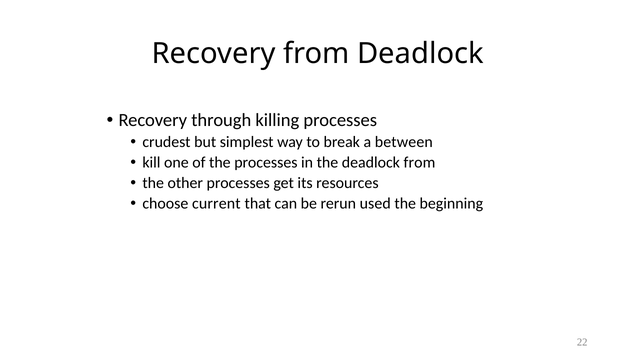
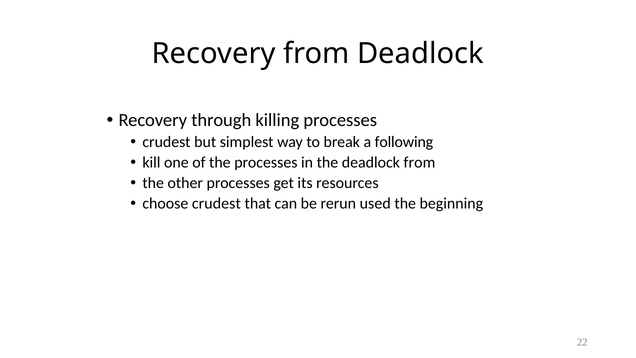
between: between -> following (404, 142)
choose current: current -> crudest (216, 203)
